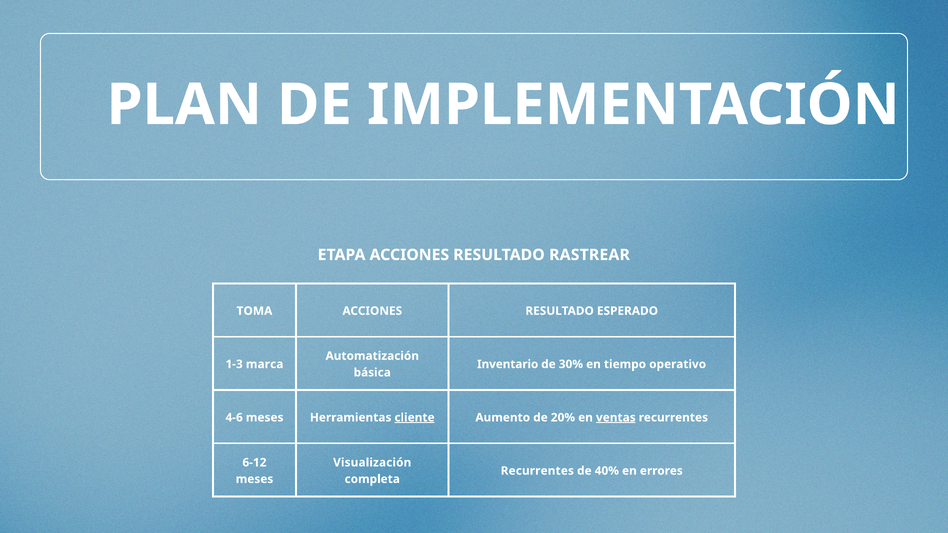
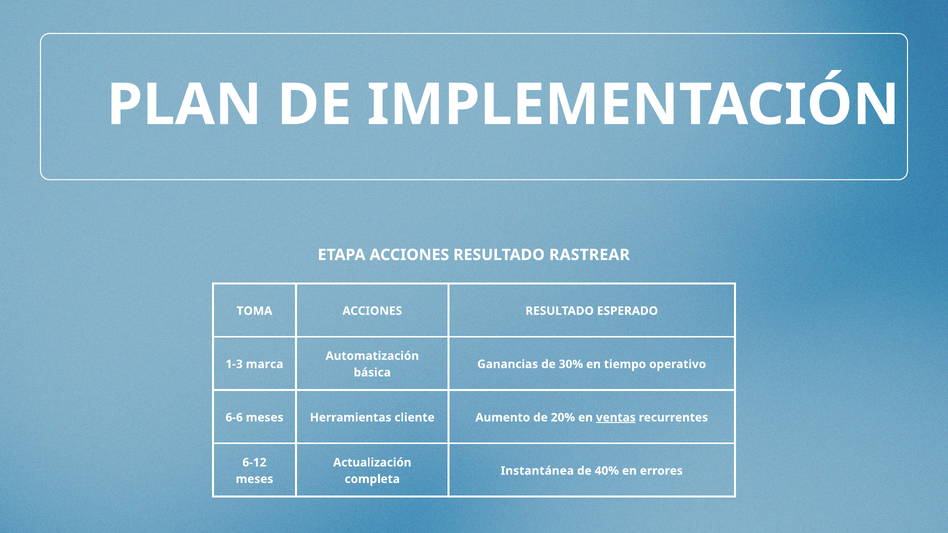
Inventario: Inventario -> Ganancias (508, 364)
4-6: 4-6 -> 6-6 (234, 418)
cliente underline: present -> none (415, 418)
Visualización: Visualización -> Actualización (372, 463)
Recurrentes: Recurrentes -> Instantánea (537, 471)
